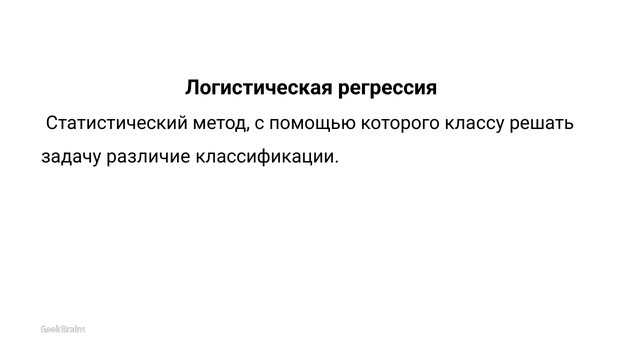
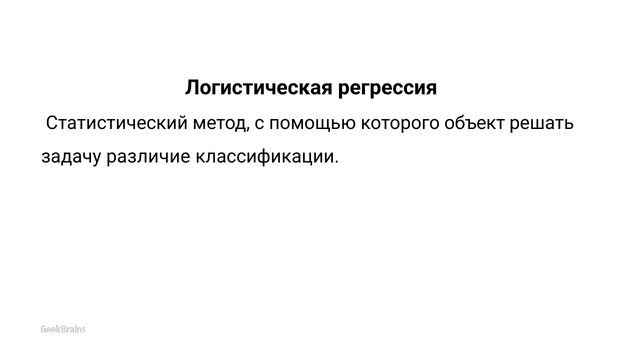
классу: классу -> объект (475, 123)
